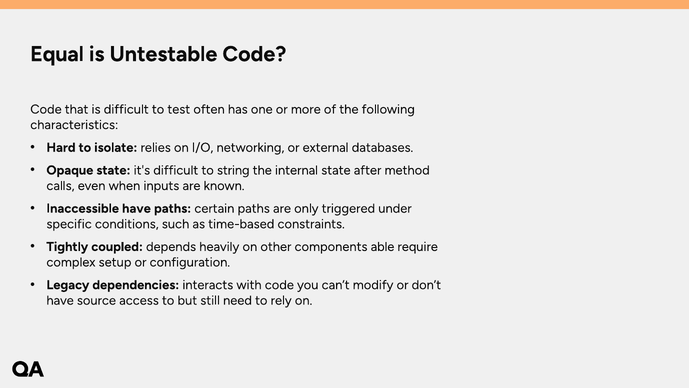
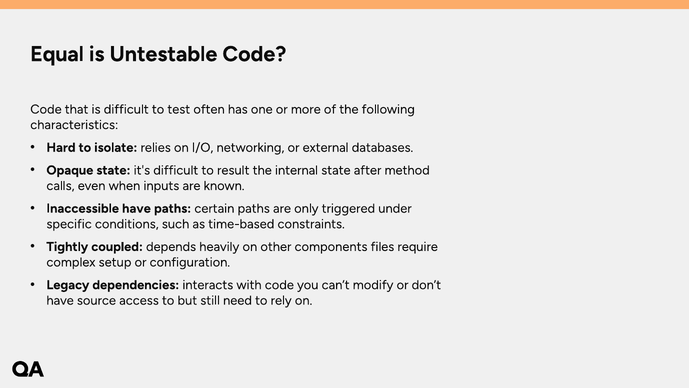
string: string -> result (233, 170)
able: able -> files (382, 246)
